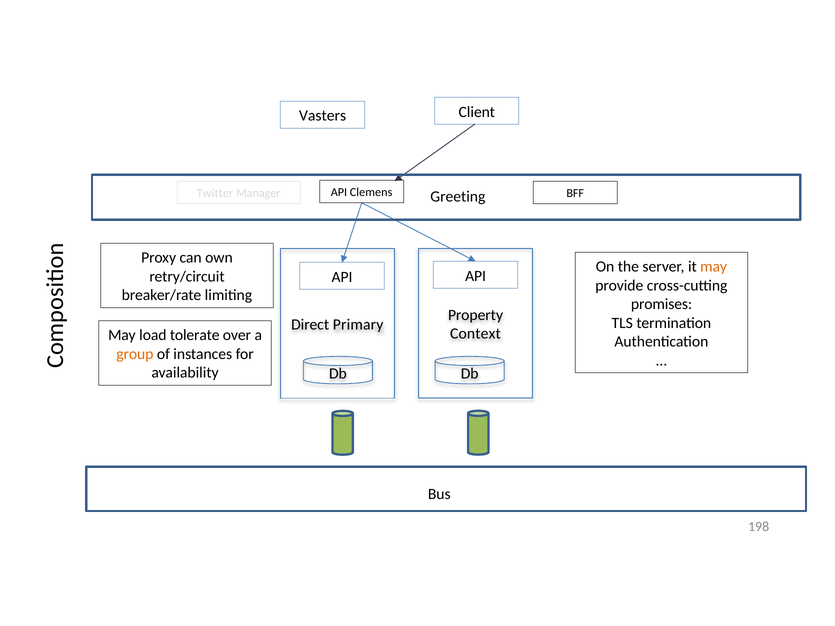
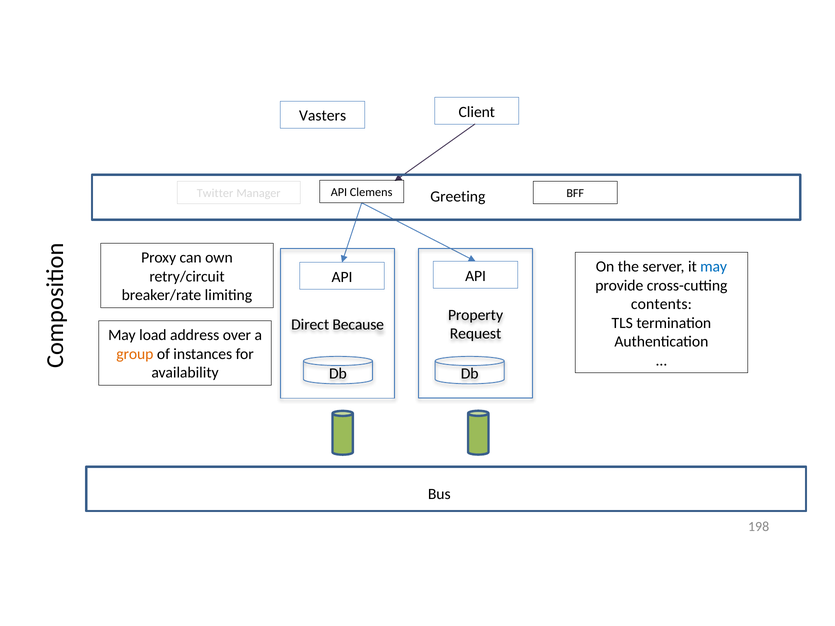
may colour: orange -> blue (714, 267)
promises: promises -> contents (661, 304)
Primary: Primary -> Because (358, 325)
Context: Context -> Request (476, 334)
tolerate: tolerate -> address (195, 335)
